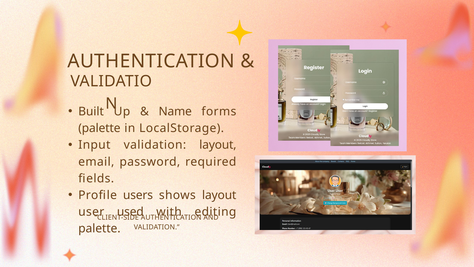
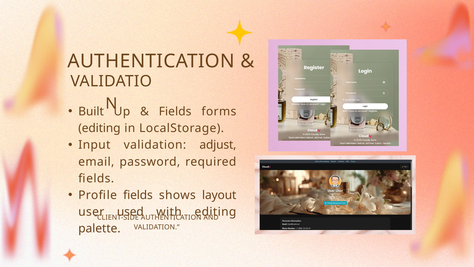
Name: Name -> Fields (175, 111)
palette: palette -> editing (99, 128)
validation layout: layout -> adjust (218, 145)
Profile users: users -> fields (138, 195)
